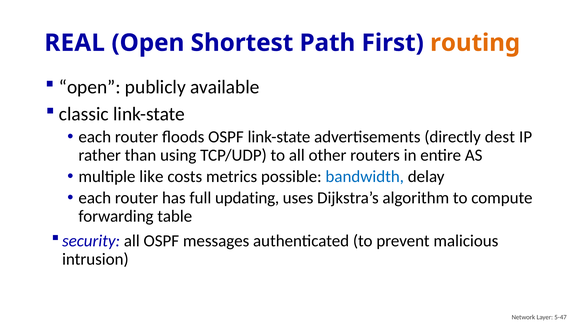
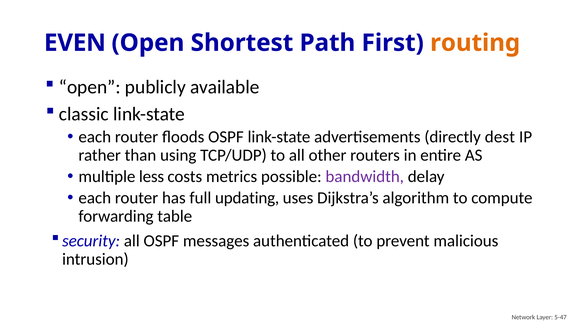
REAL: REAL -> EVEN (75, 43)
like: like -> less (152, 176)
bandwidth colour: blue -> purple (365, 176)
